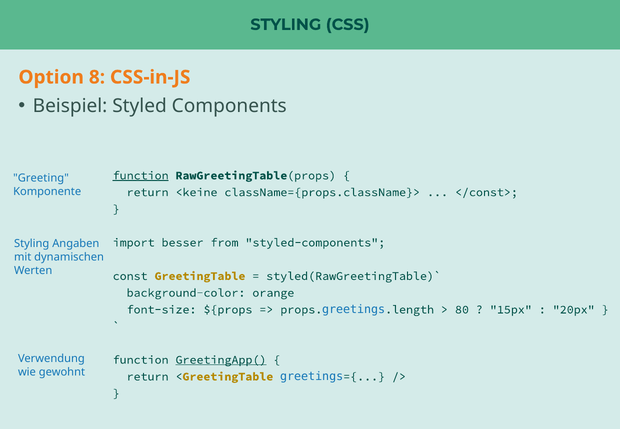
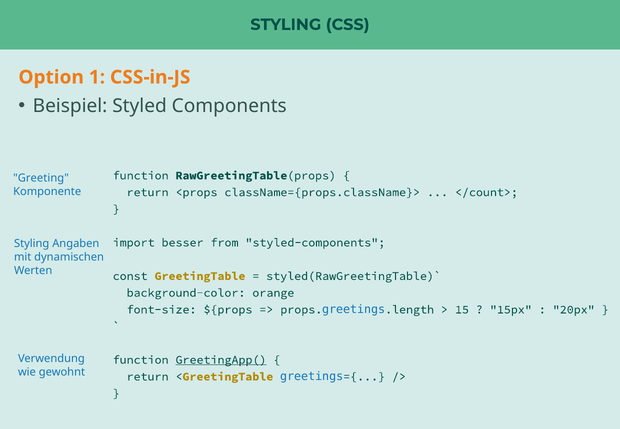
8: 8 -> 1 (97, 77)
function underline: present -> none (141, 176)
<keine: <keine -> <props (196, 192)
</const>: </const> -> </count> (486, 192)
80: 80 -> 15 (462, 310)
